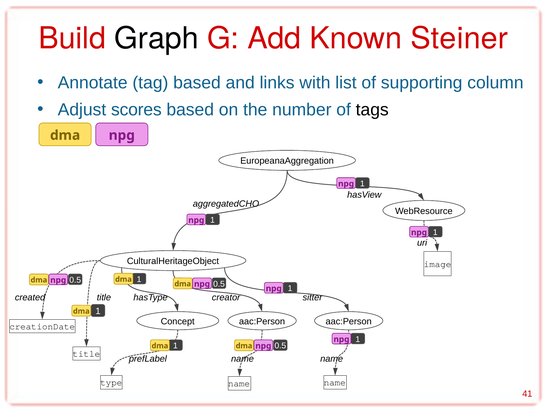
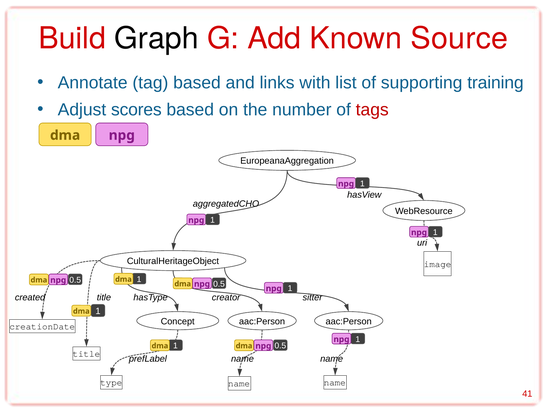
Steiner: Steiner -> Source (459, 39)
column: column -> training (495, 83)
tags colour: black -> red (372, 110)
